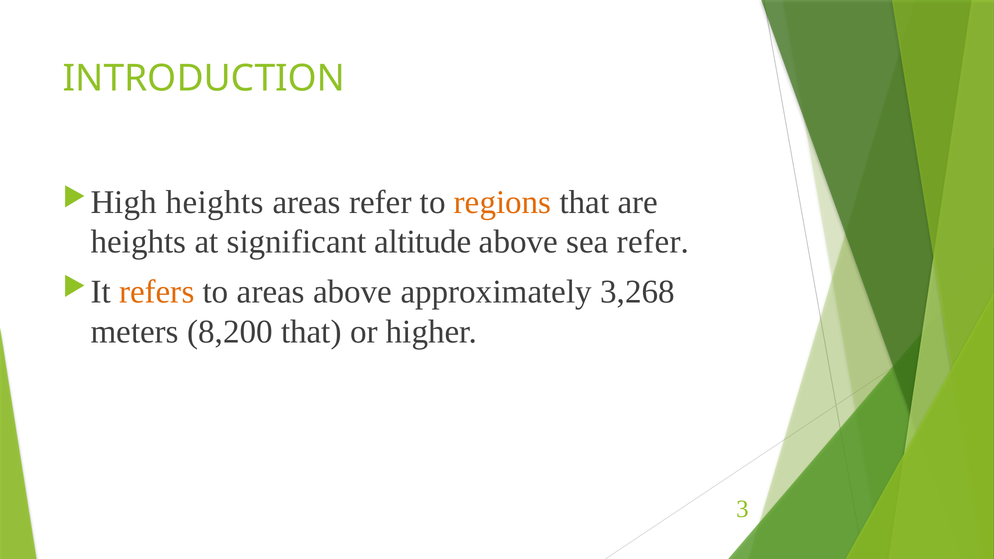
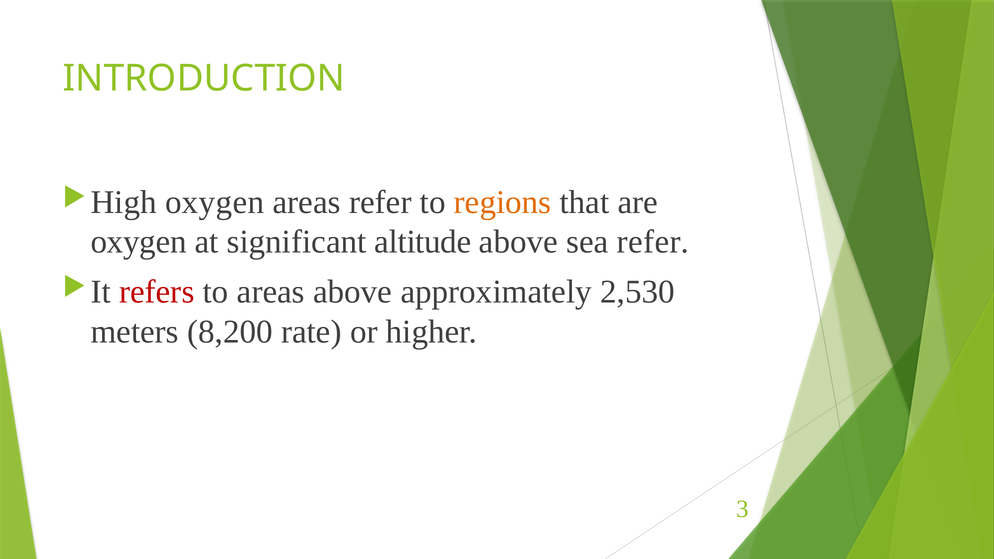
heights: heights -> oxygen (215, 202)
heights: heights -> oxygen (139, 242)
refers colour: orange -> red (157, 292)
3,268: 3,268 -> 2,530 (637, 292)
8,200 that: that -> rate (311, 332)
